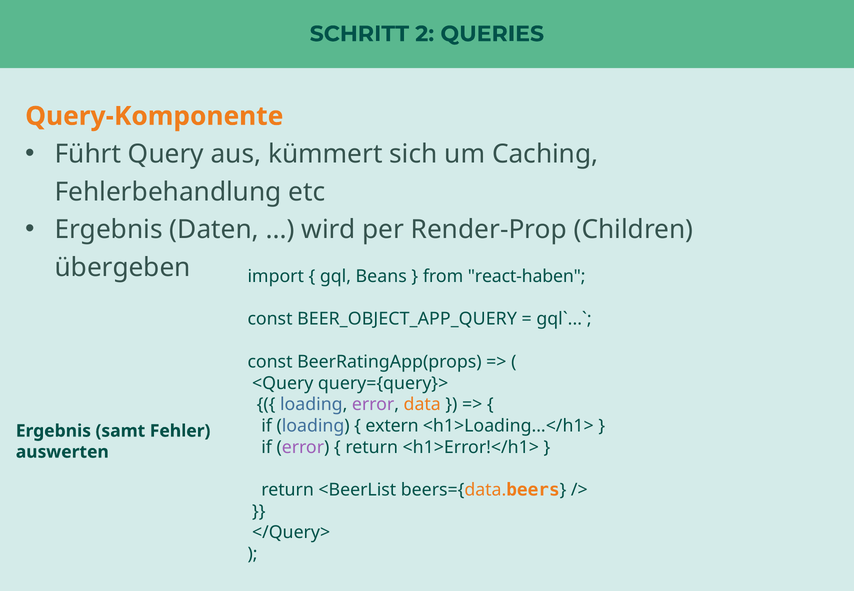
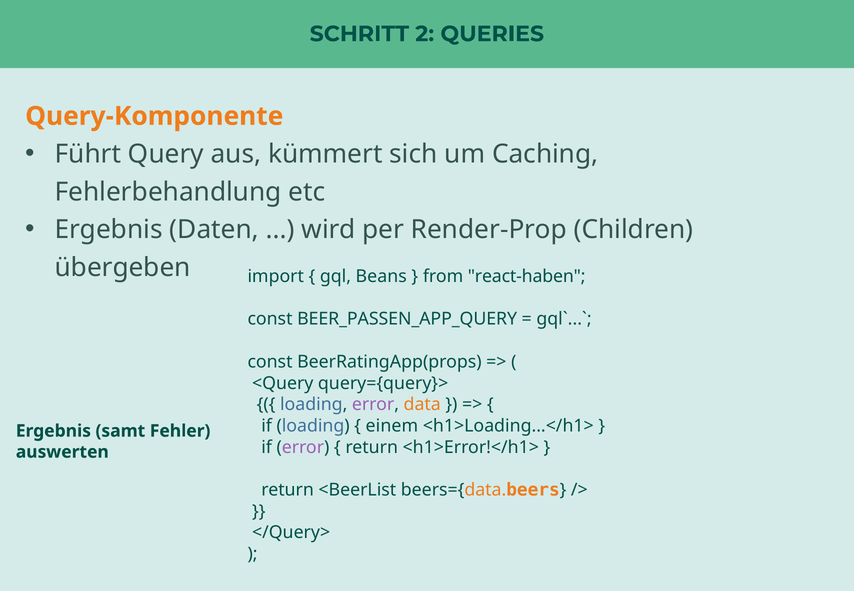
BEER_OBJECT_APP_QUERY: BEER_OBJECT_APP_QUERY -> BEER_PASSEN_APP_QUERY (407, 319)
extern: extern -> einem (392, 426)
